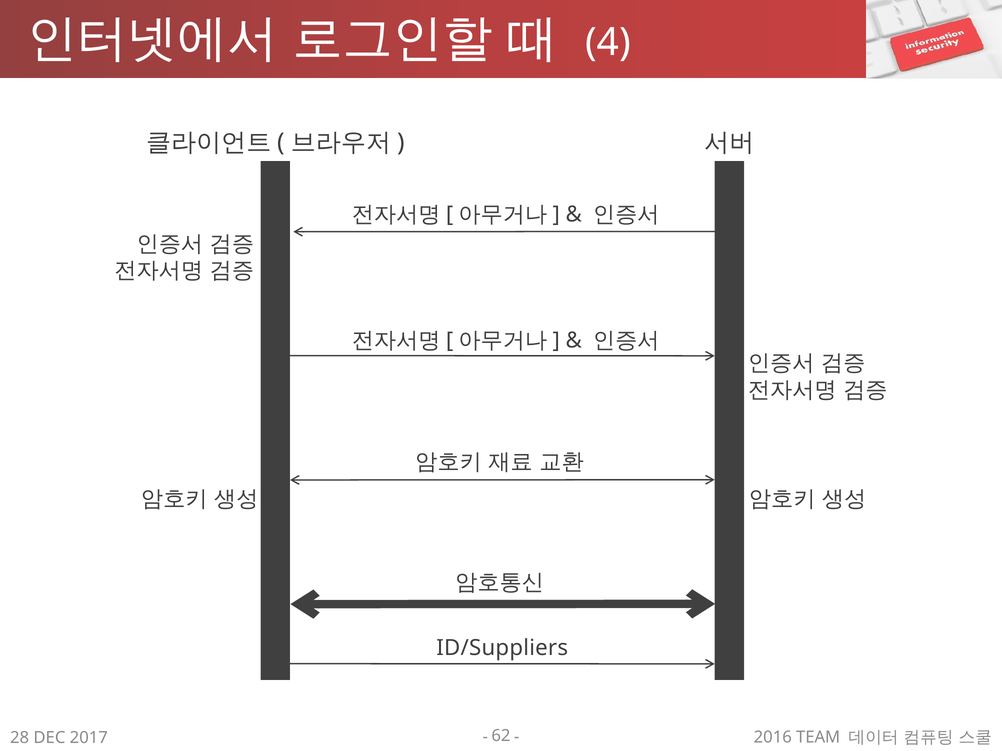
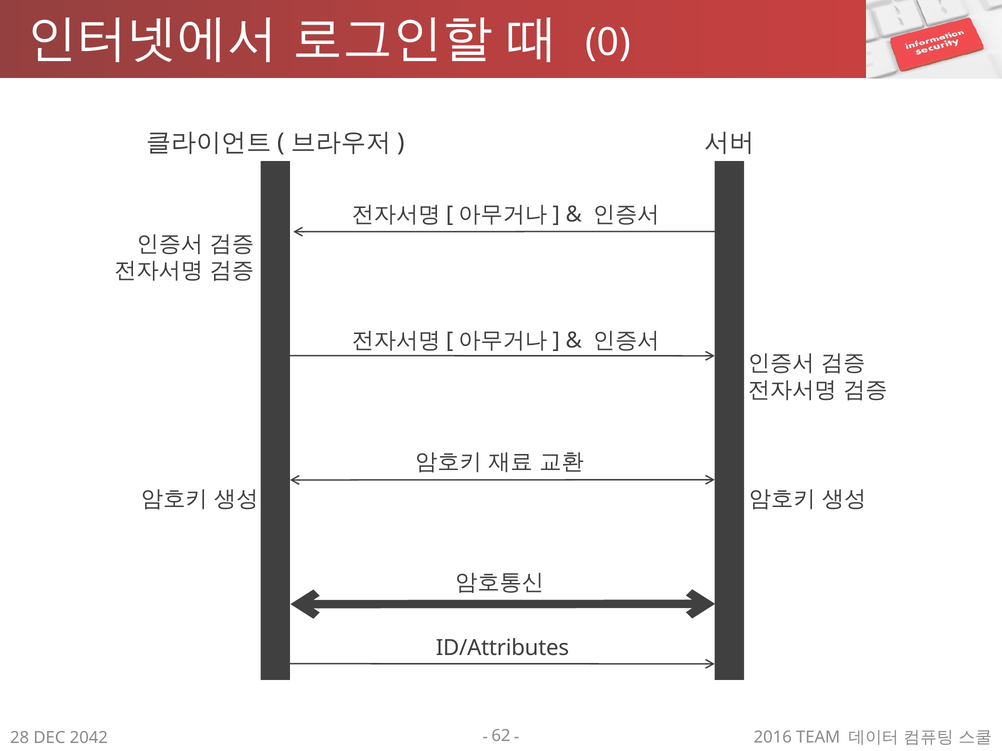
4: 4 -> 0 (608, 42)
ID/Suppliers: ID/Suppliers -> ID/Attributes (502, 648)
2017: 2017 -> 2042 (89, 738)
